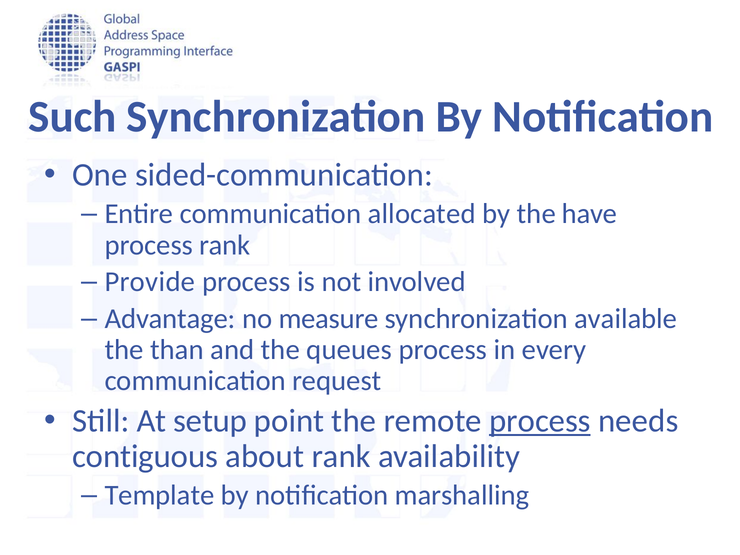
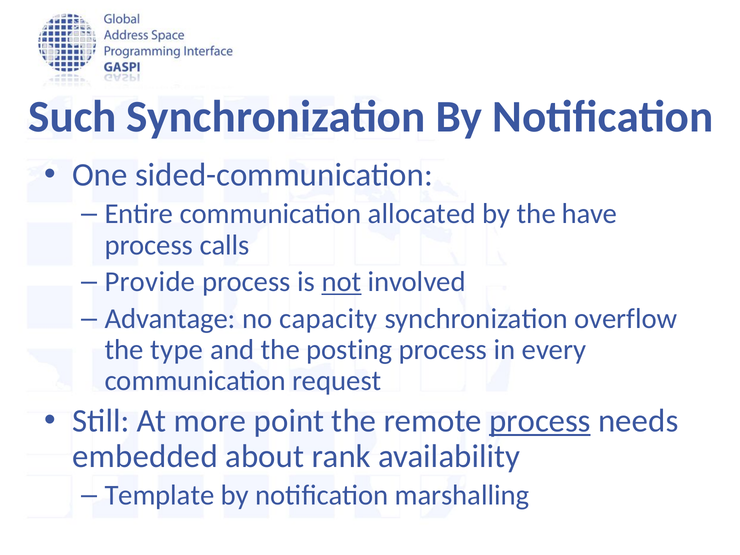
process rank: rank -> calls (225, 245)
not underline: none -> present (341, 282)
measure: measure -> capacity (328, 319)
available: available -> overflow (626, 319)
than: than -> type (177, 350)
queues: queues -> posting (349, 350)
setup: setup -> more (210, 421)
contiguous: contiguous -> embedded (145, 456)
